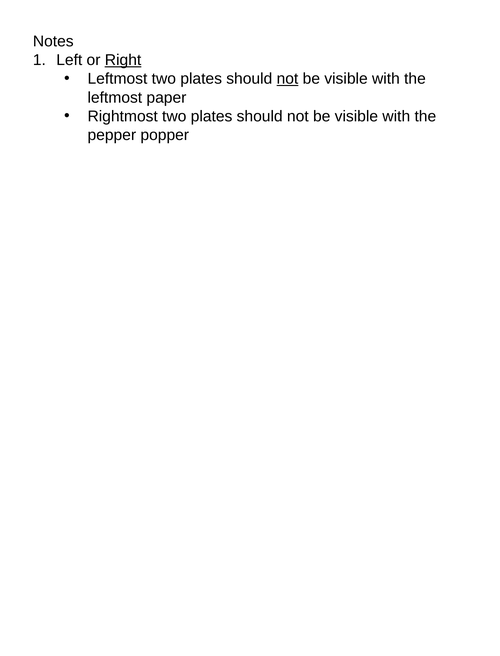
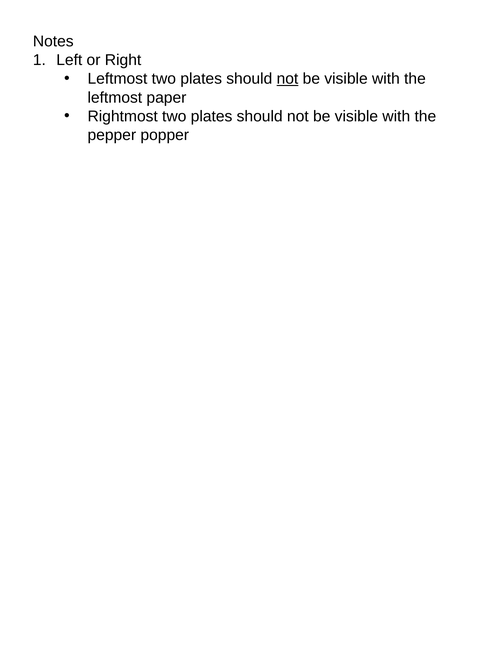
Right underline: present -> none (123, 60)
